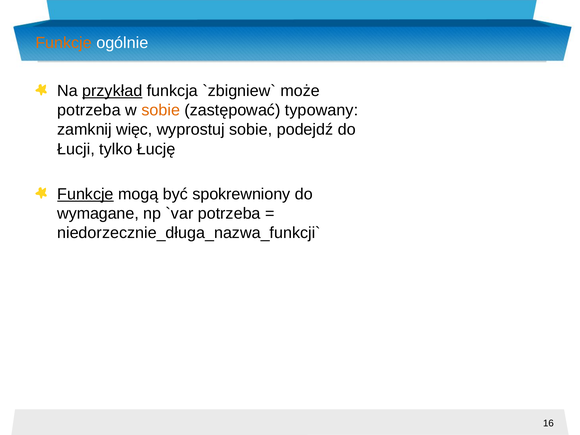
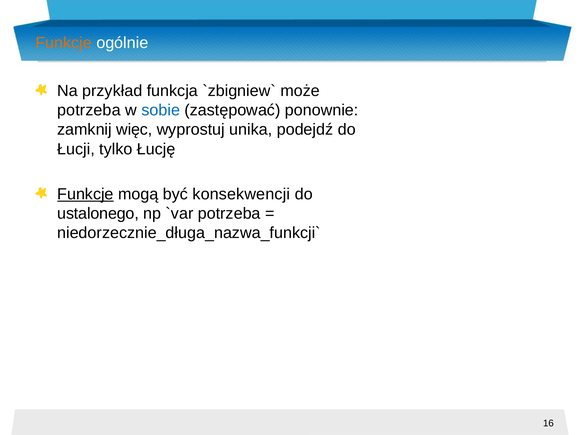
przykład underline: present -> none (112, 91)
sobie colour: orange -> blue (161, 110)
typowany: typowany -> ponownie (322, 110)
wyprostuj sobie: sobie -> unika (251, 130)
spokrewniony: spokrewniony -> konsekwencji (241, 194)
wymagane: wymagane -> ustalonego (98, 213)
